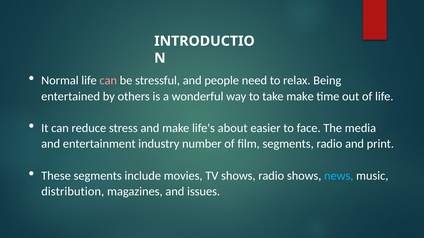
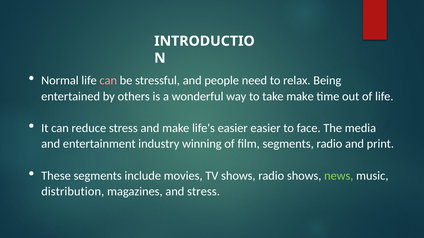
life's about: about -> easier (233, 128)
number: number -> winning (202, 144)
news colour: light blue -> light green (339, 176)
and issues: issues -> stress (204, 192)
